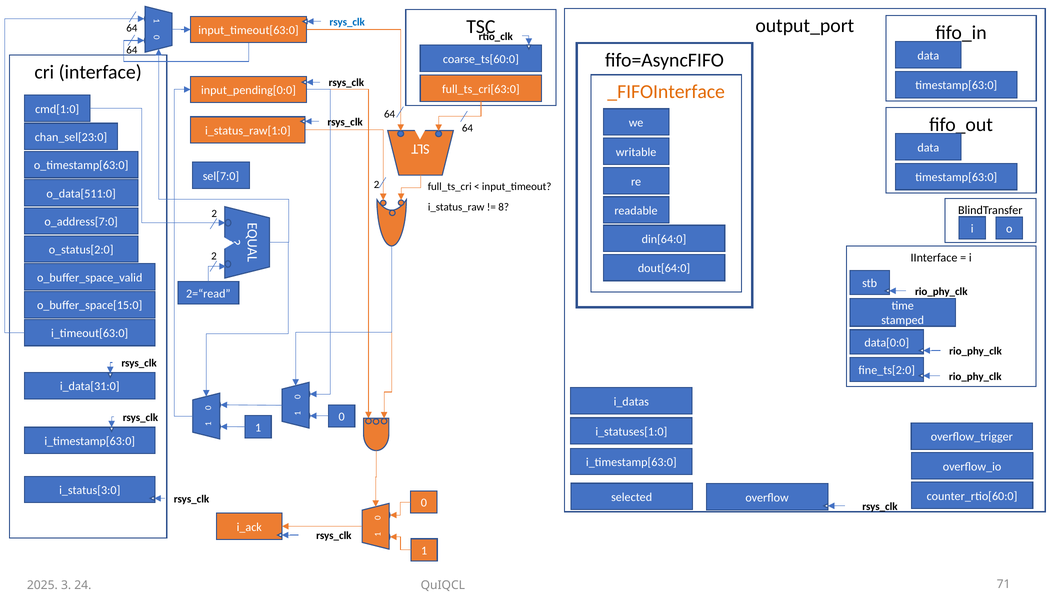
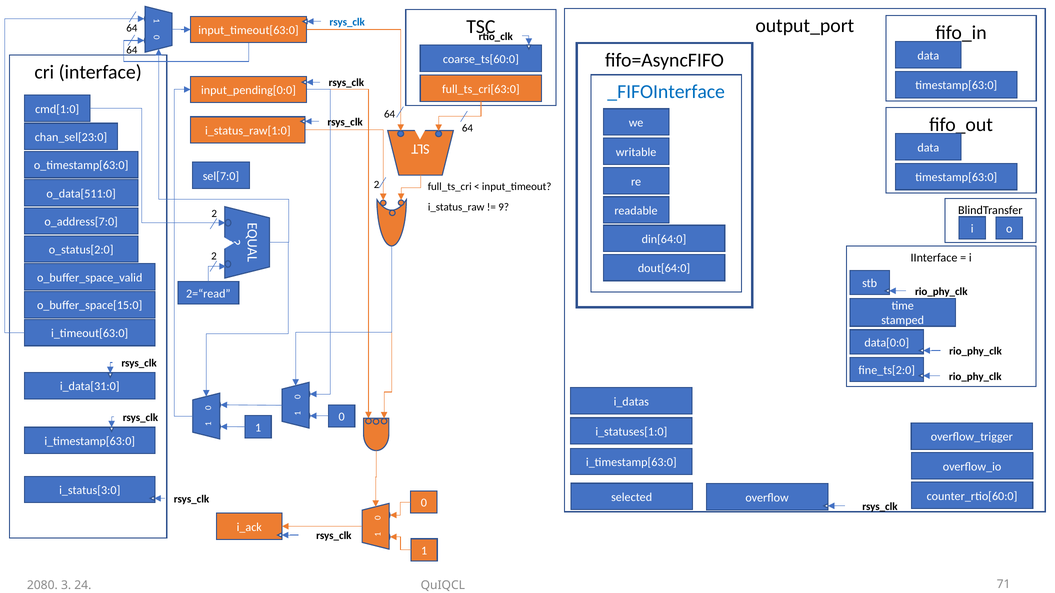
_FIFOInterface colour: orange -> blue (666, 92)
8: 8 -> 9 (504, 208)
2025: 2025 -> 2080 (42, 586)
